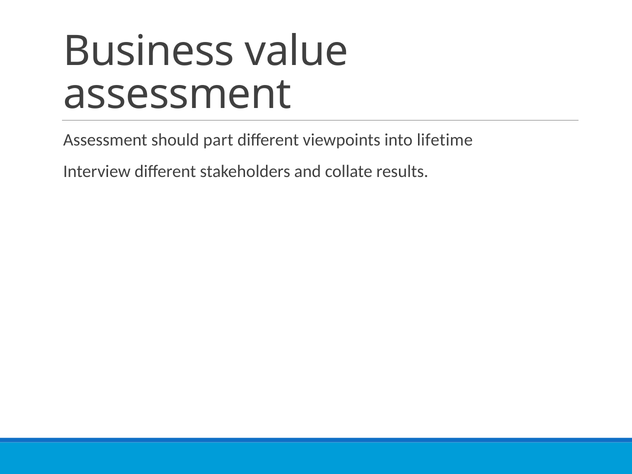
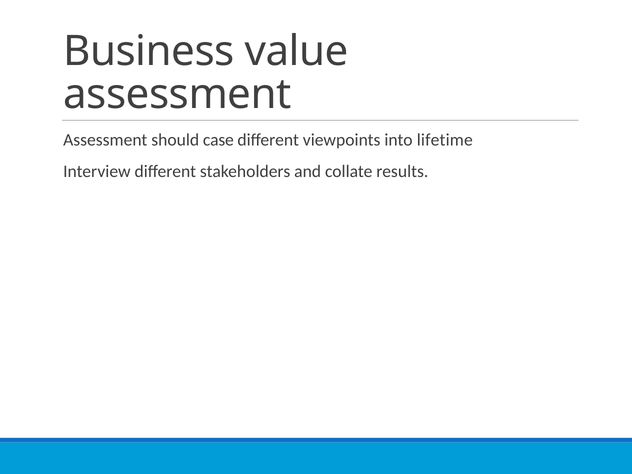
part: part -> case (218, 140)
